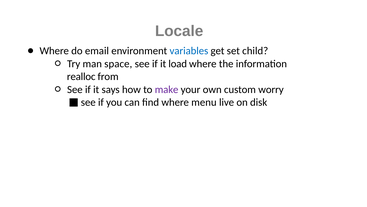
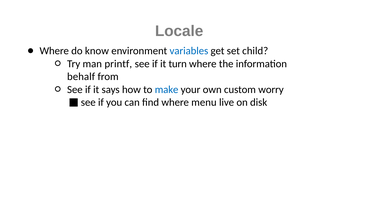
email: email -> know (97, 51)
space: space -> printf (118, 64)
load: load -> turn (178, 64)
realloc: realloc -> behalf (81, 76)
make colour: purple -> blue (167, 89)
